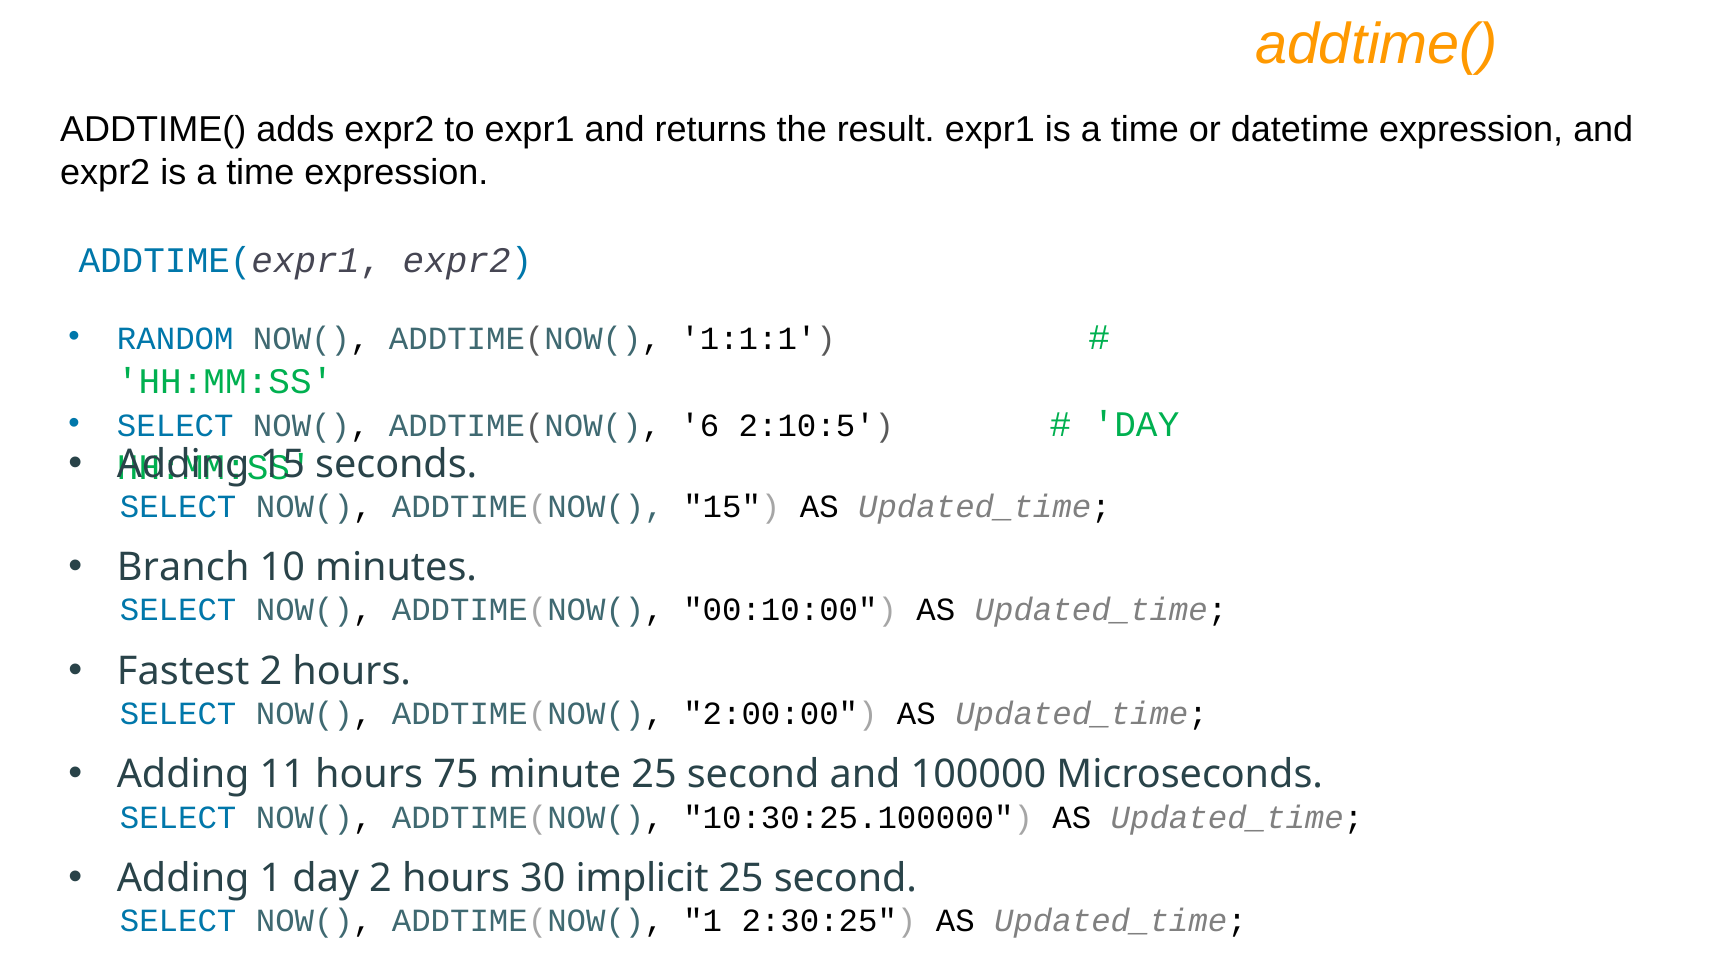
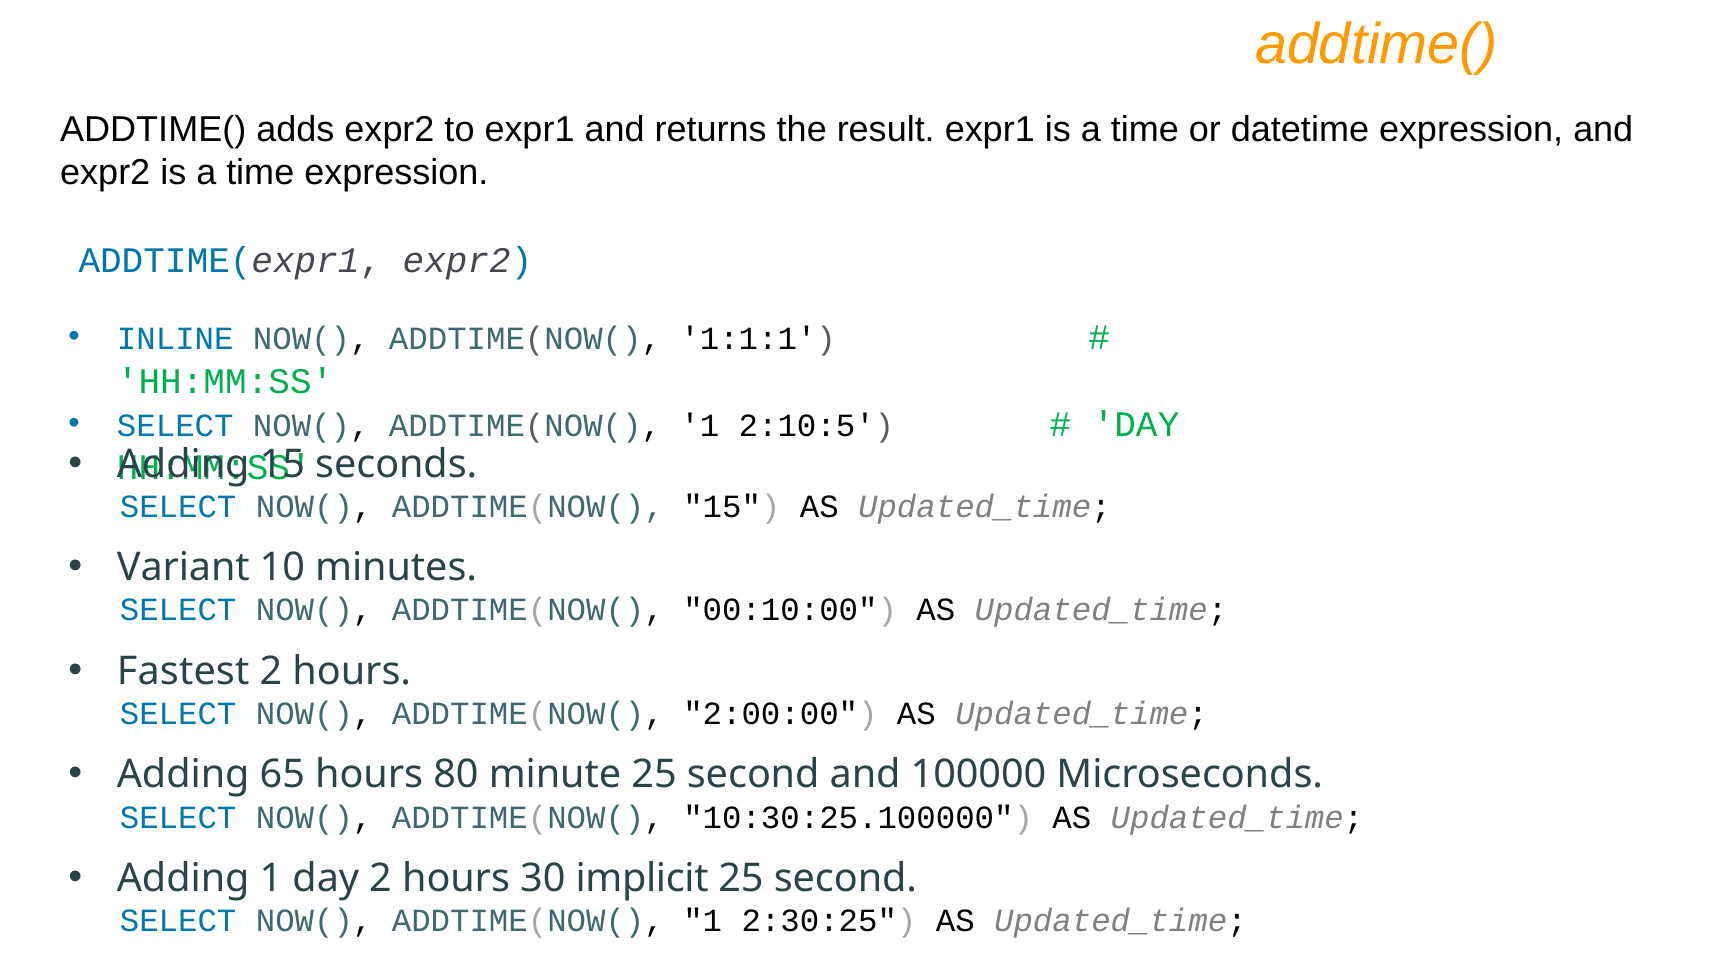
RANDOM: RANDOM -> INLINE (175, 339)
6: 6 -> 1 (700, 426)
Branch: Branch -> Variant (183, 568)
11: 11 -> 65 (282, 775)
75: 75 -> 80 (456, 775)
